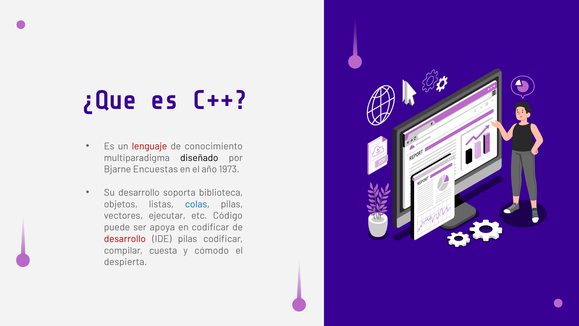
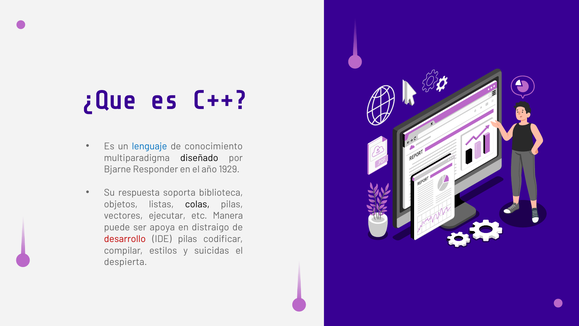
lenguaje colour: red -> blue (149, 146)
Encuestas: Encuestas -> Responder (156, 169)
1973: 1973 -> 1929 (229, 169)
Su desarrollo: desarrollo -> respuesta (139, 192)
colas colour: blue -> black (197, 204)
Código: Código -> Manera (228, 216)
en codificar: codificar -> distraigo (210, 227)
cuesta: cuesta -> estilos (163, 250)
cómodo: cómodo -> suicidas (212, 250)
